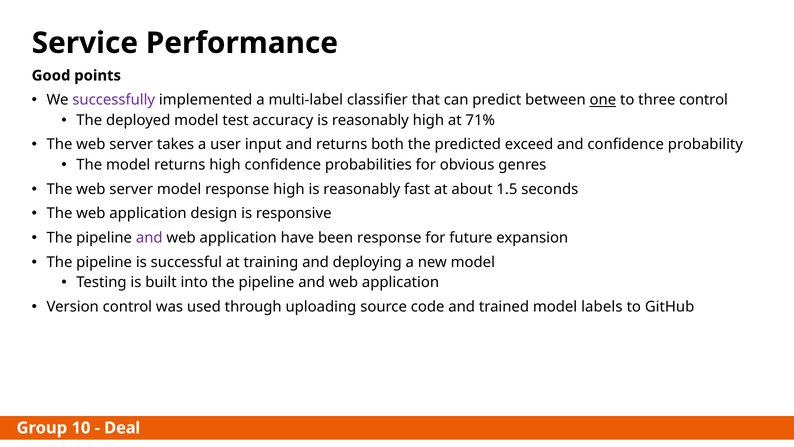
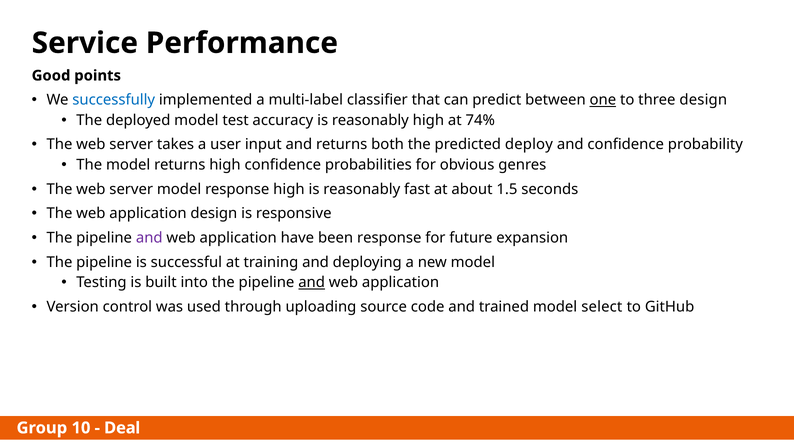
successfully colour: purple -> blue (114, 100)
three control: control -> design (703, 100)
71%: 71% -> 74% (480, 120)
exceed: exceed -> deploy (529, 144)
and underline: none -> present (312, 282)
labels: labels -> select (602, 307)
